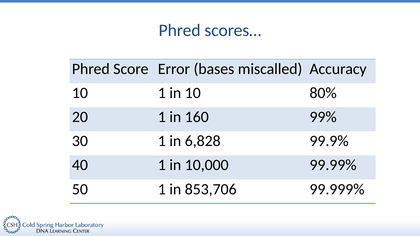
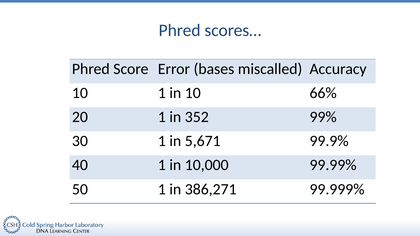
80%: 80% -> 66% (323, 93)
160: 160 -> 352 (197, 117)
6,828: 6,828 -> 5,671 (203, 141)
853,706: 853,706 -> 386,271 (211, 189)
